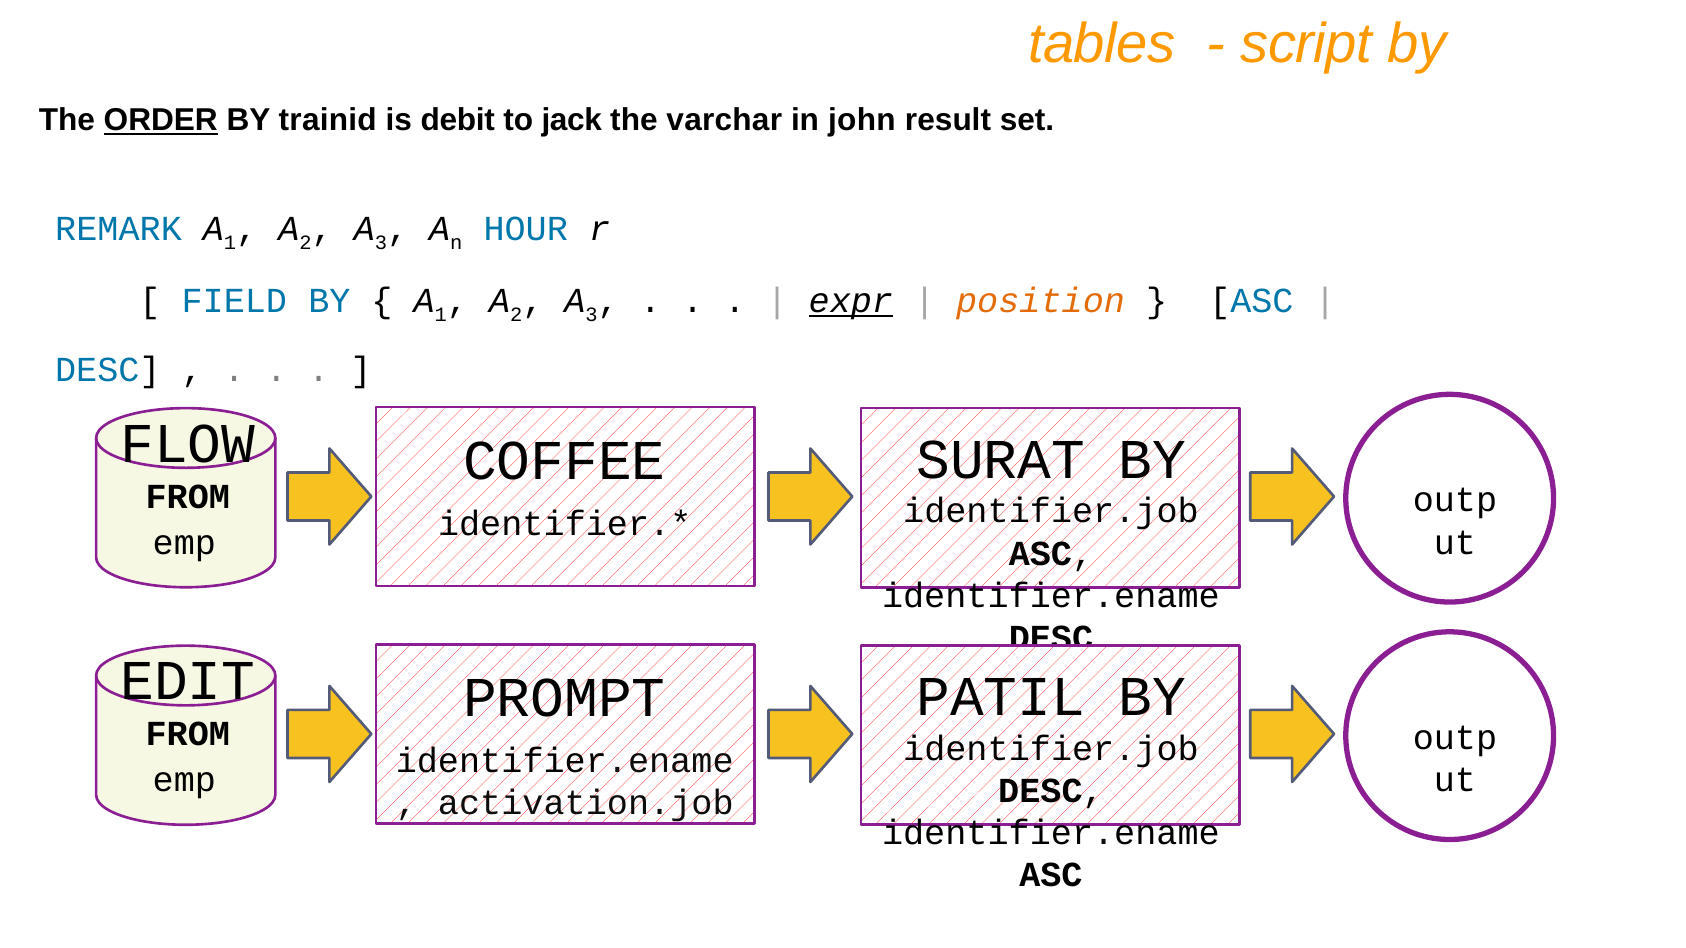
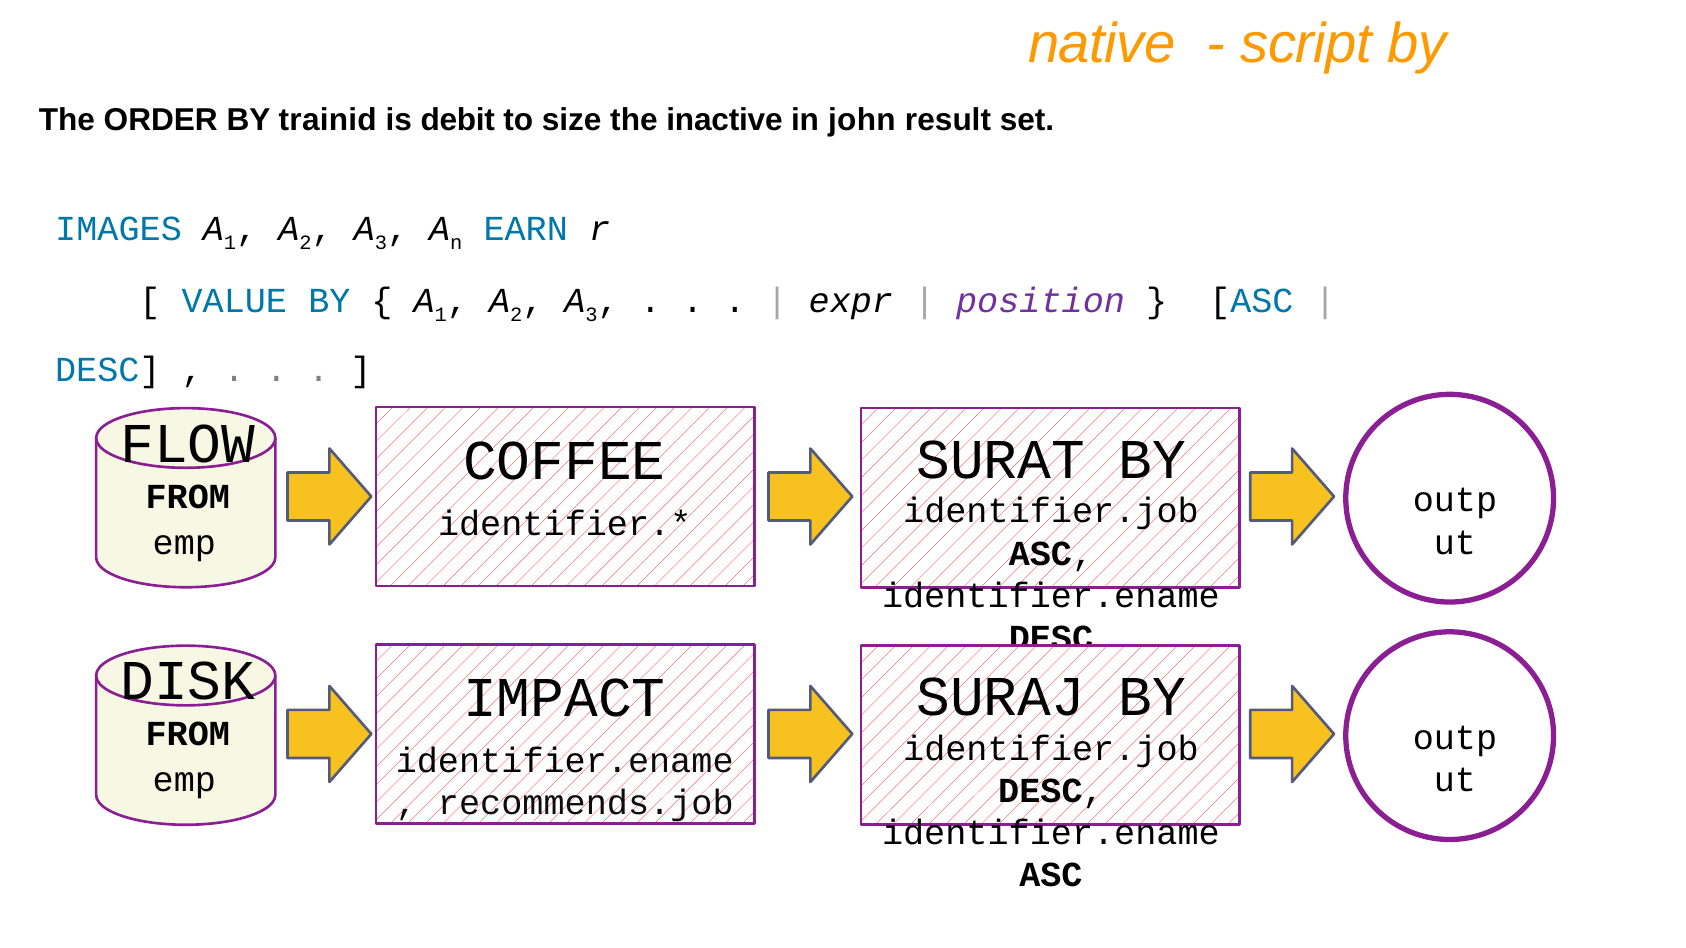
tables: tables -> native (1102, 44)
ORDER underline: present -> none (161, 120)
jack: jack -> size (572, 120)
varchar: varchar -> inactive (725, 120)
REMARK: REMARK -> IMAGES (119, 229)
HOUR: HOUR -> EARN (526, 229)
FIELD: FIELD -> VALUE (234, 301)
expr underline: present -> none (851, 301)
position colour: orange -> purple (1041, 301)
EDIT: EDIT -> DISK (188, 681)
PATIL: PATIL -> SURAJ (1001, 697)
PROMPT: PROMPT -> IMPACT (564, 699)
activation.job: activation.job -> recommends.job (586, 804)
